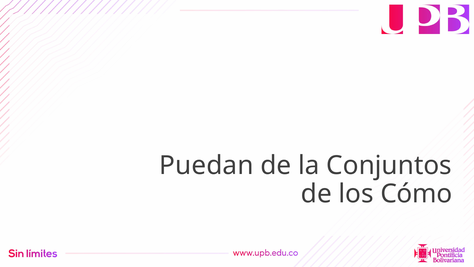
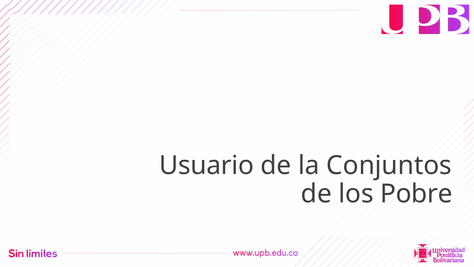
Puedan: Puedan -> Usuario (207, 165)
Cómo: Cómo -> Pobre (416, 193)
